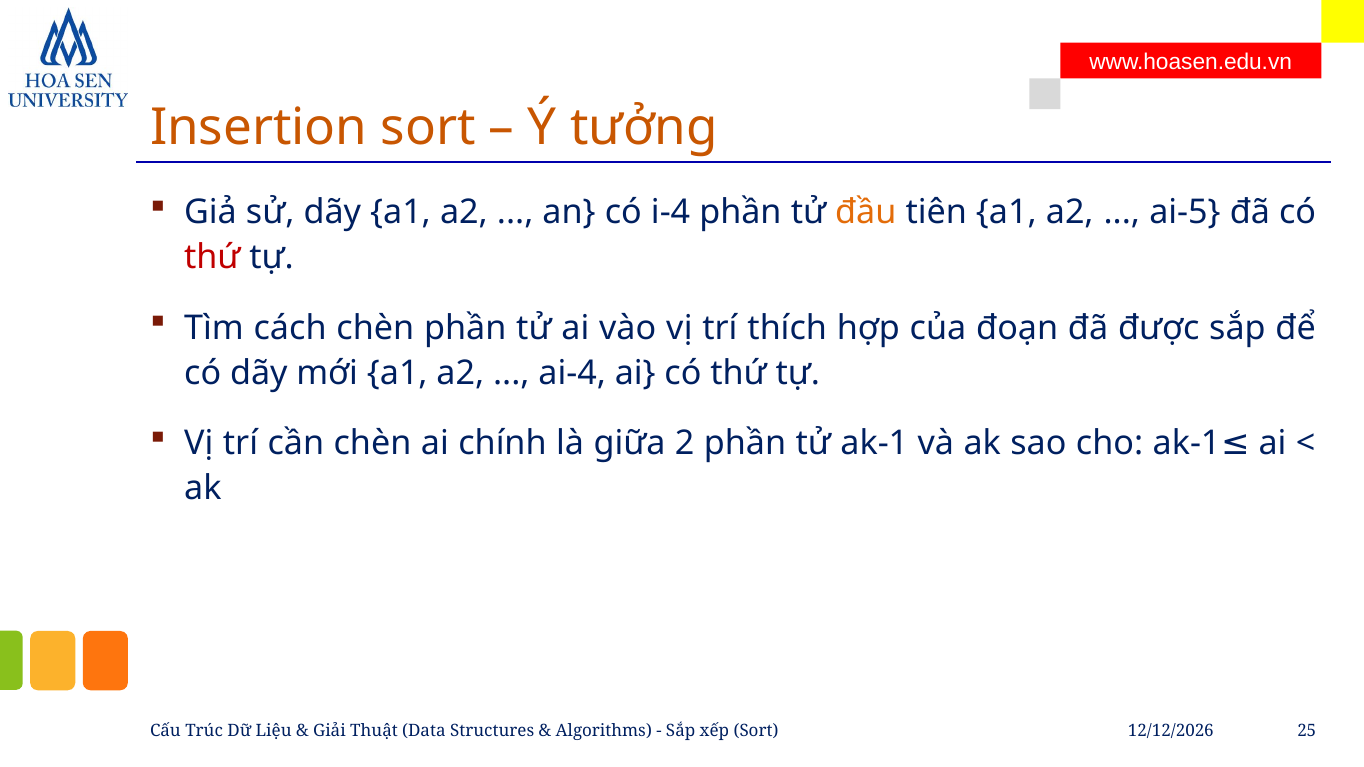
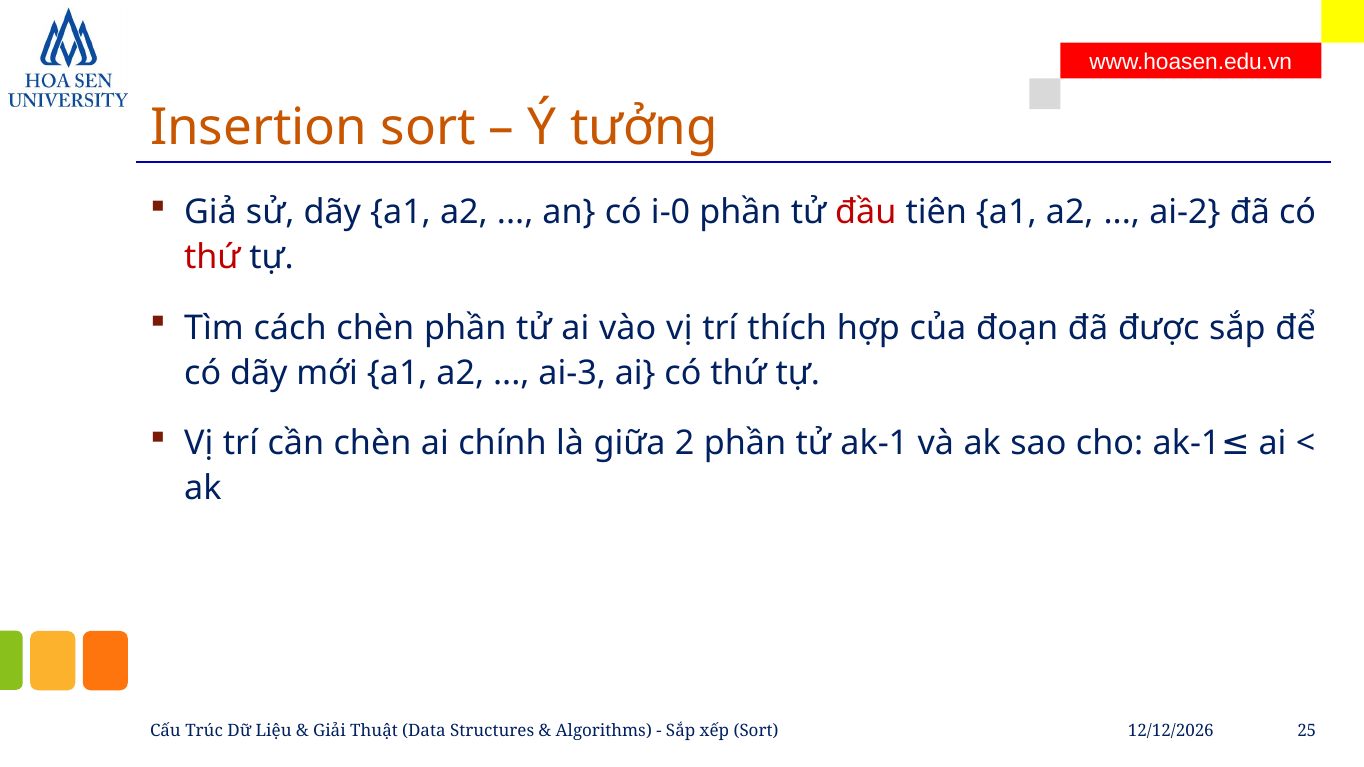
i-4: i-4 -> i-0 (671, 213)
đầu colour: orange -> red (866, 213)
ai-5: ai-5 -> ai-2 (1185, 213)
ai-4: ai-4 -> ai-3 (572, 373)
